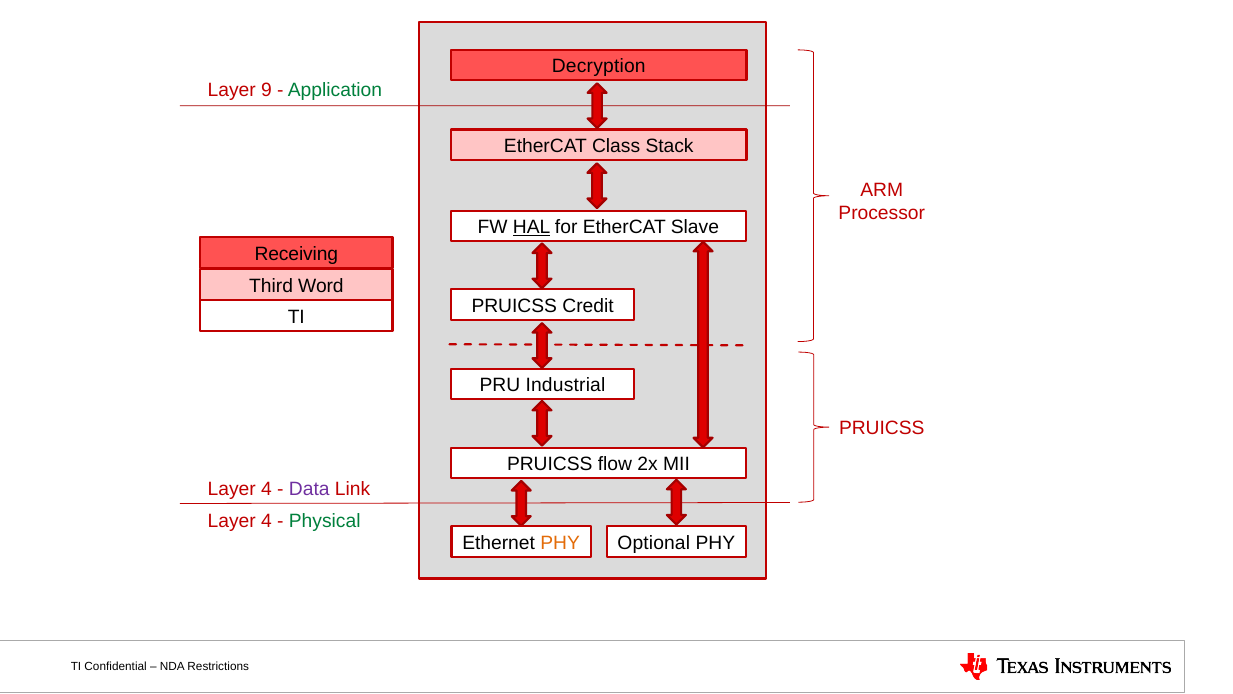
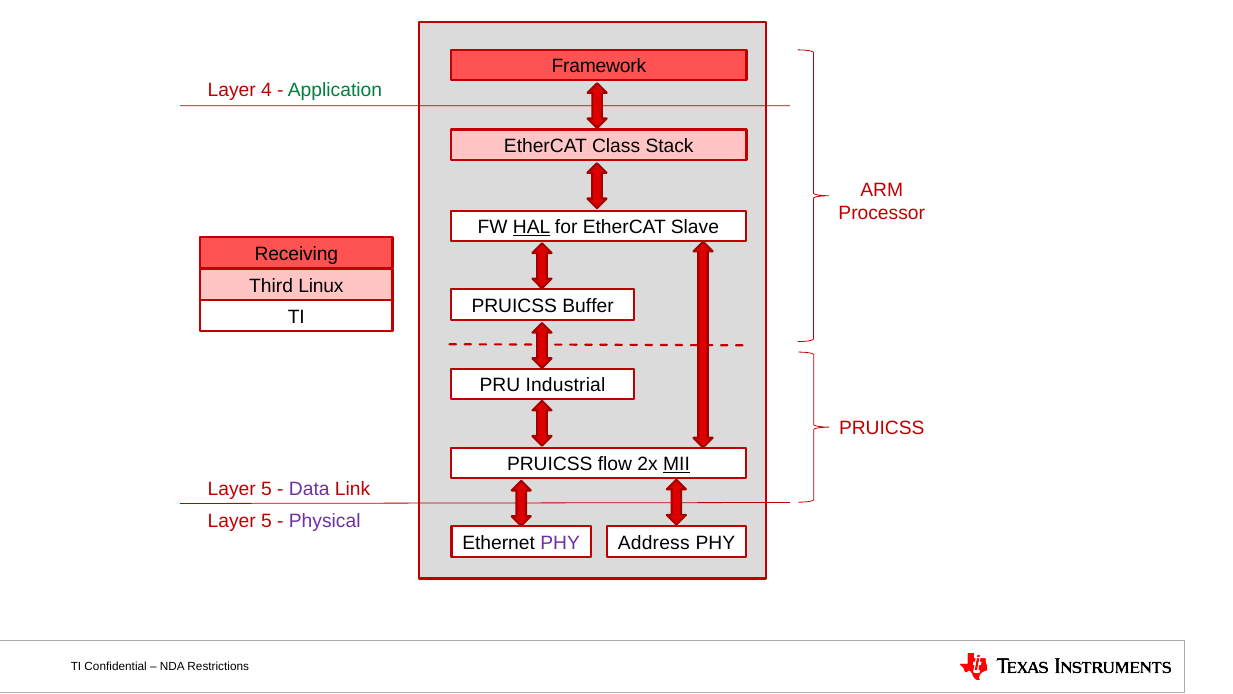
Decryption: Decryption -> Framework (599, 66)
9: 9 -> 4 (266, 90)
Word: Word -> Linux (321, 286)
Credit: Credit -> Buffer (588, 306)
MII underline: none -> present (676, 464)
4: 4 -> 5 (266, 489)
4: 4 -> 5 (266, 521)
Physical colour: green -> purple (325, 521)
PHY colour: orange -> purple (560, 542)
Optional: Optional -> Address (654, 542)
